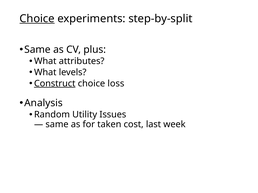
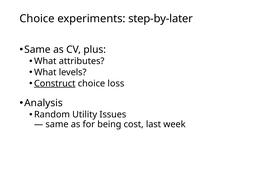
Choice underline: present -> none (37, 19)
step-by-split: step-by-split -> step-by-later (161, 19)
taken: taken -> being (109, 125)
